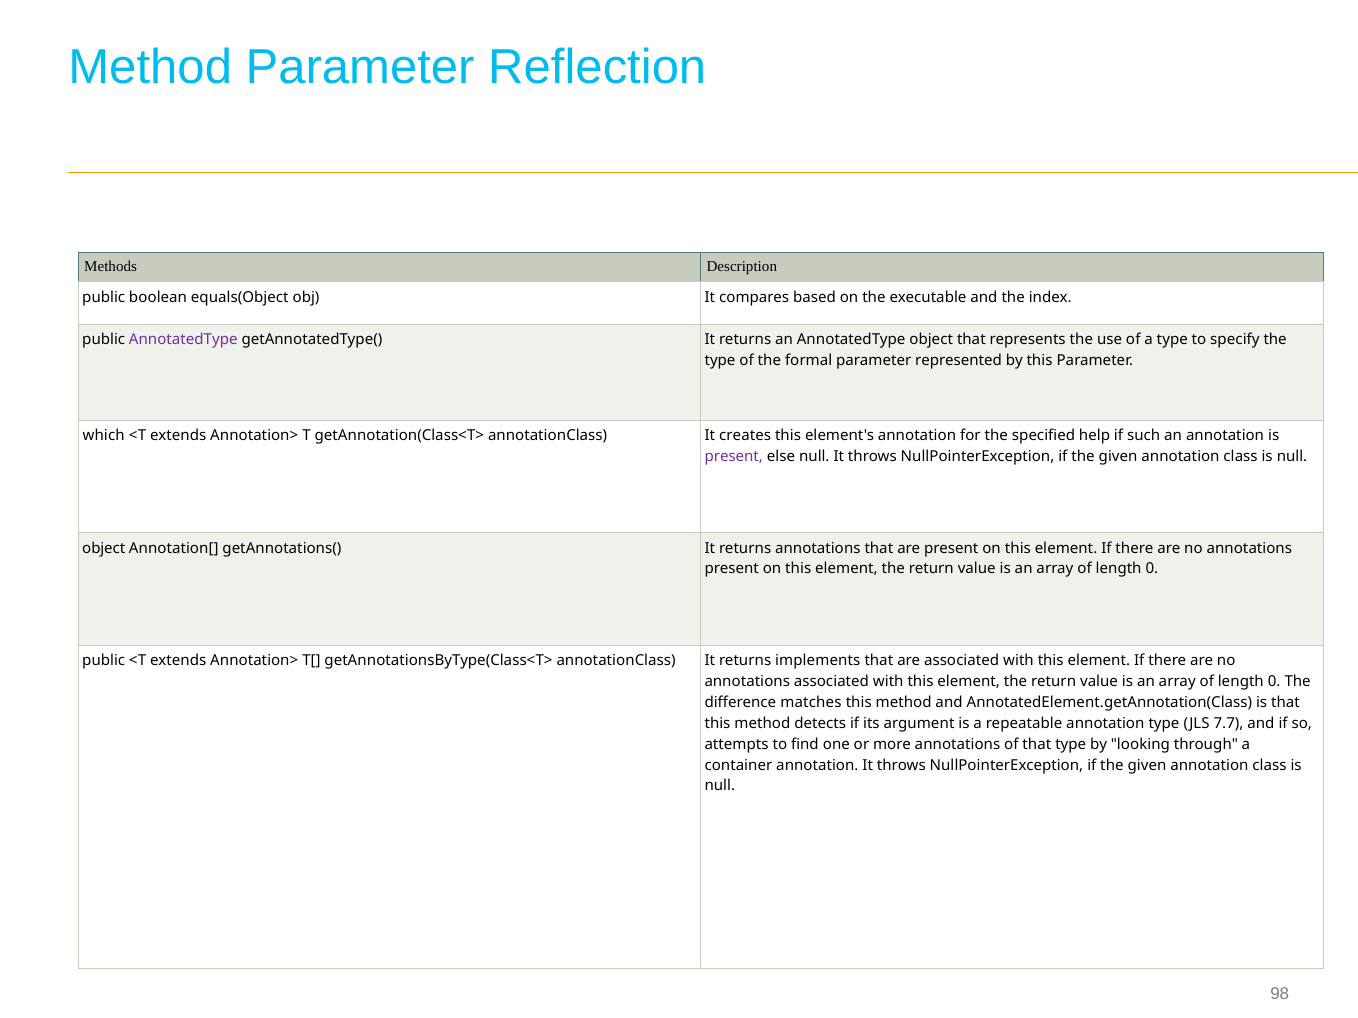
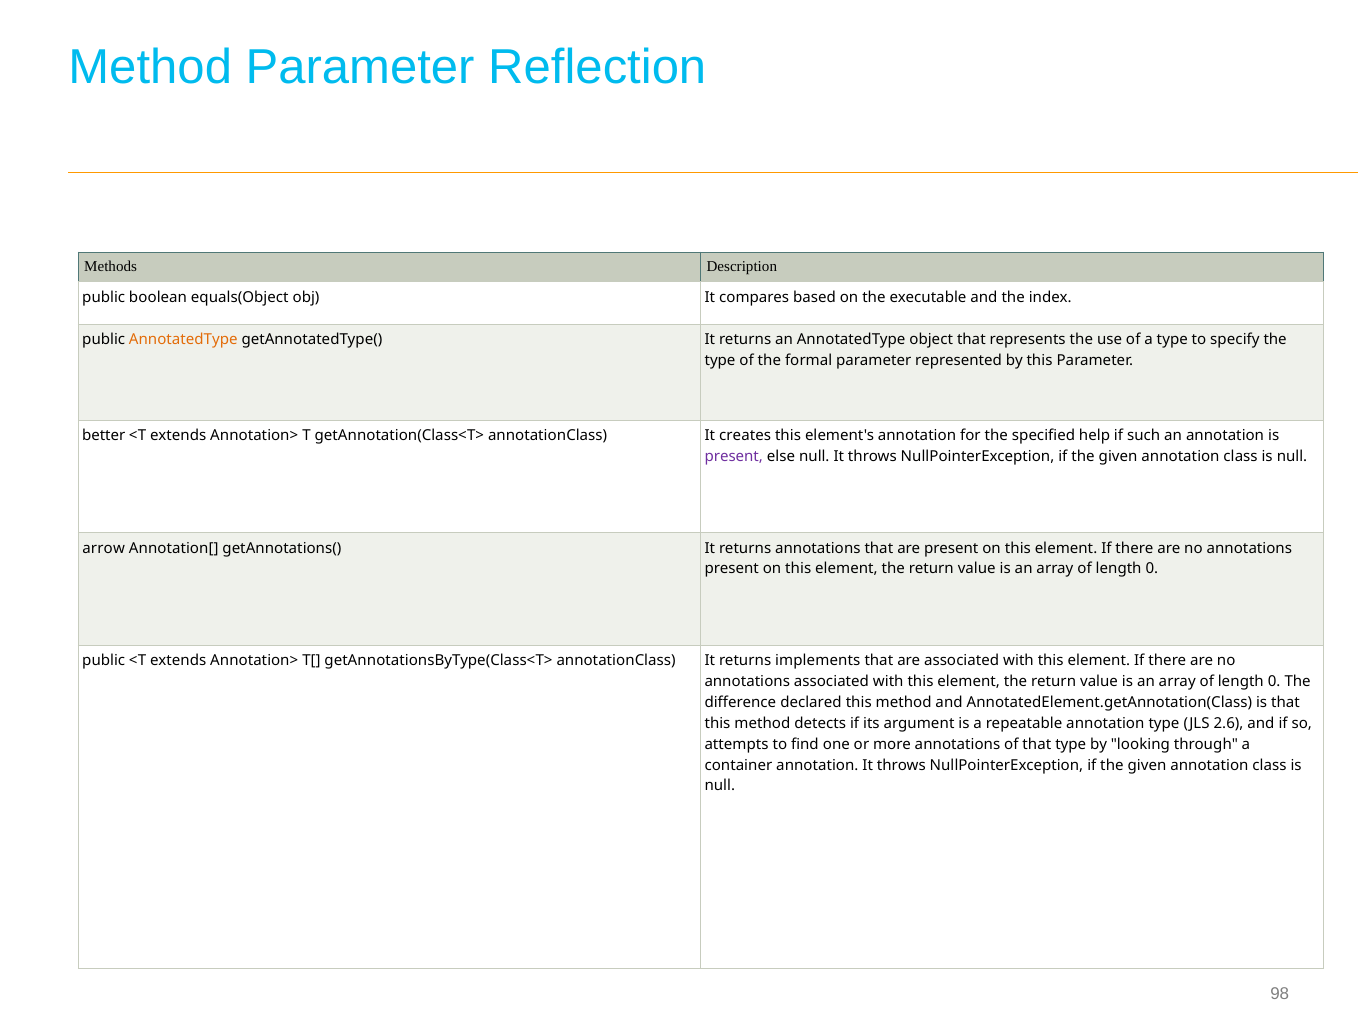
AnnotatedType colour: purple -> orange (183, 340)
which: which -> better (104, 435)
object: object -> arrow (104, 548)
matches: matches -> declared (811, 703)
7.7: 7.7 -> 2.6 (1229, 724)
